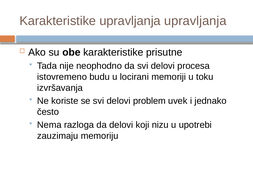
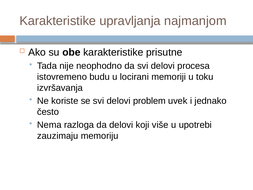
upravljanja upravljanja: upravljanja -> najmanjom (195, 21)
nizu: nizu -> više (160, 125)
